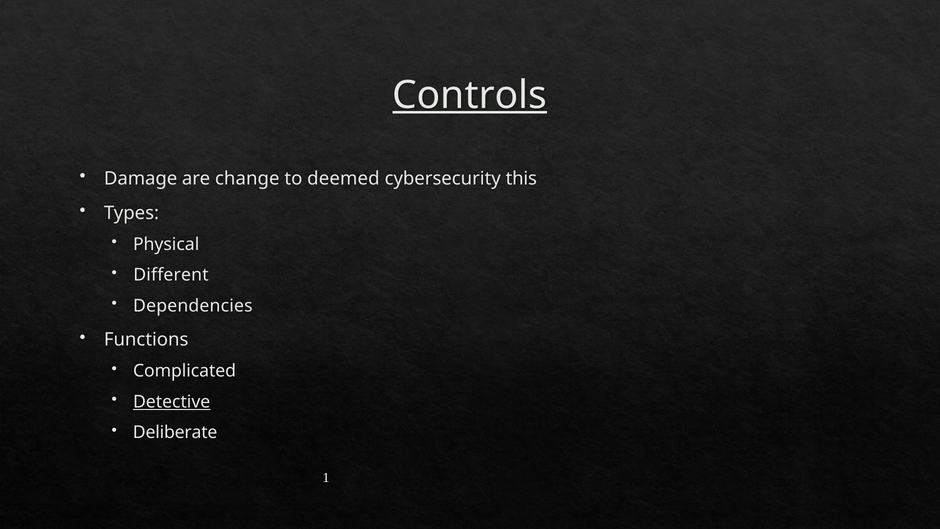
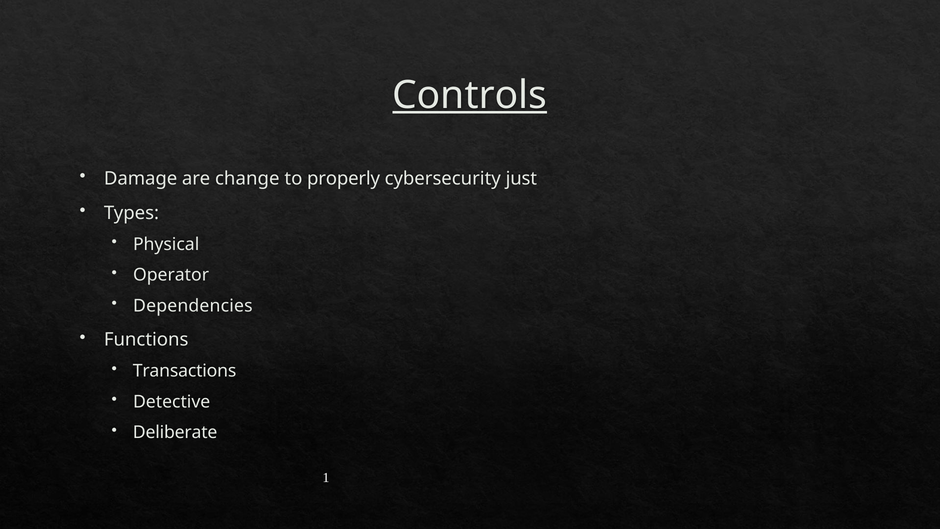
deemed: deemed -> properly (344, 178)
this: this -> just (521, 178)
Different: Different -> Operator (171, 275)
Complicated: Complicated -> Transactions (185, 371)
Detective underline: present -> none (172, 402)
